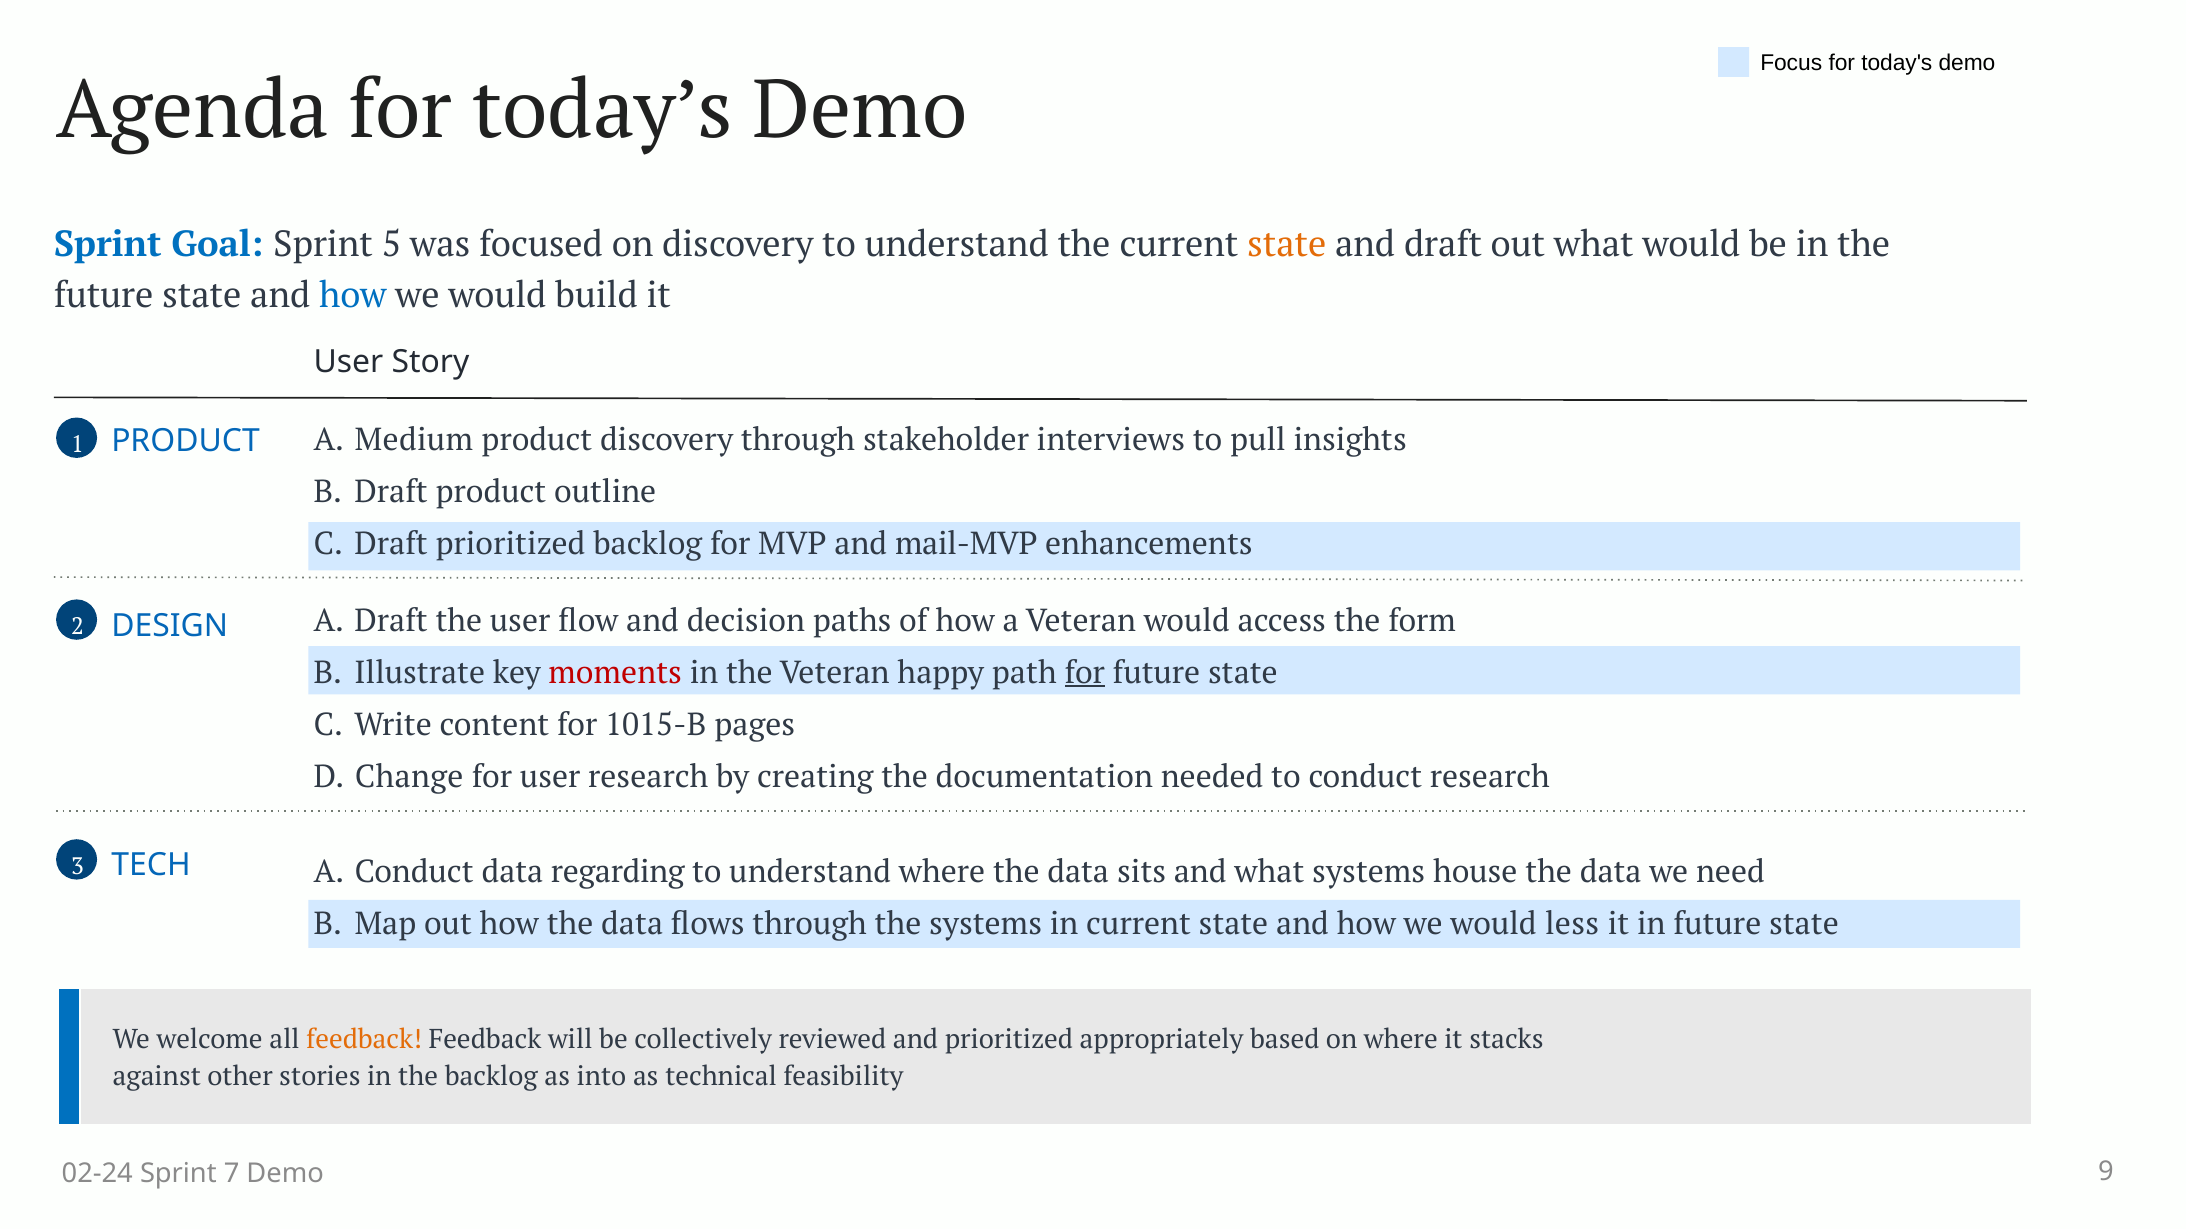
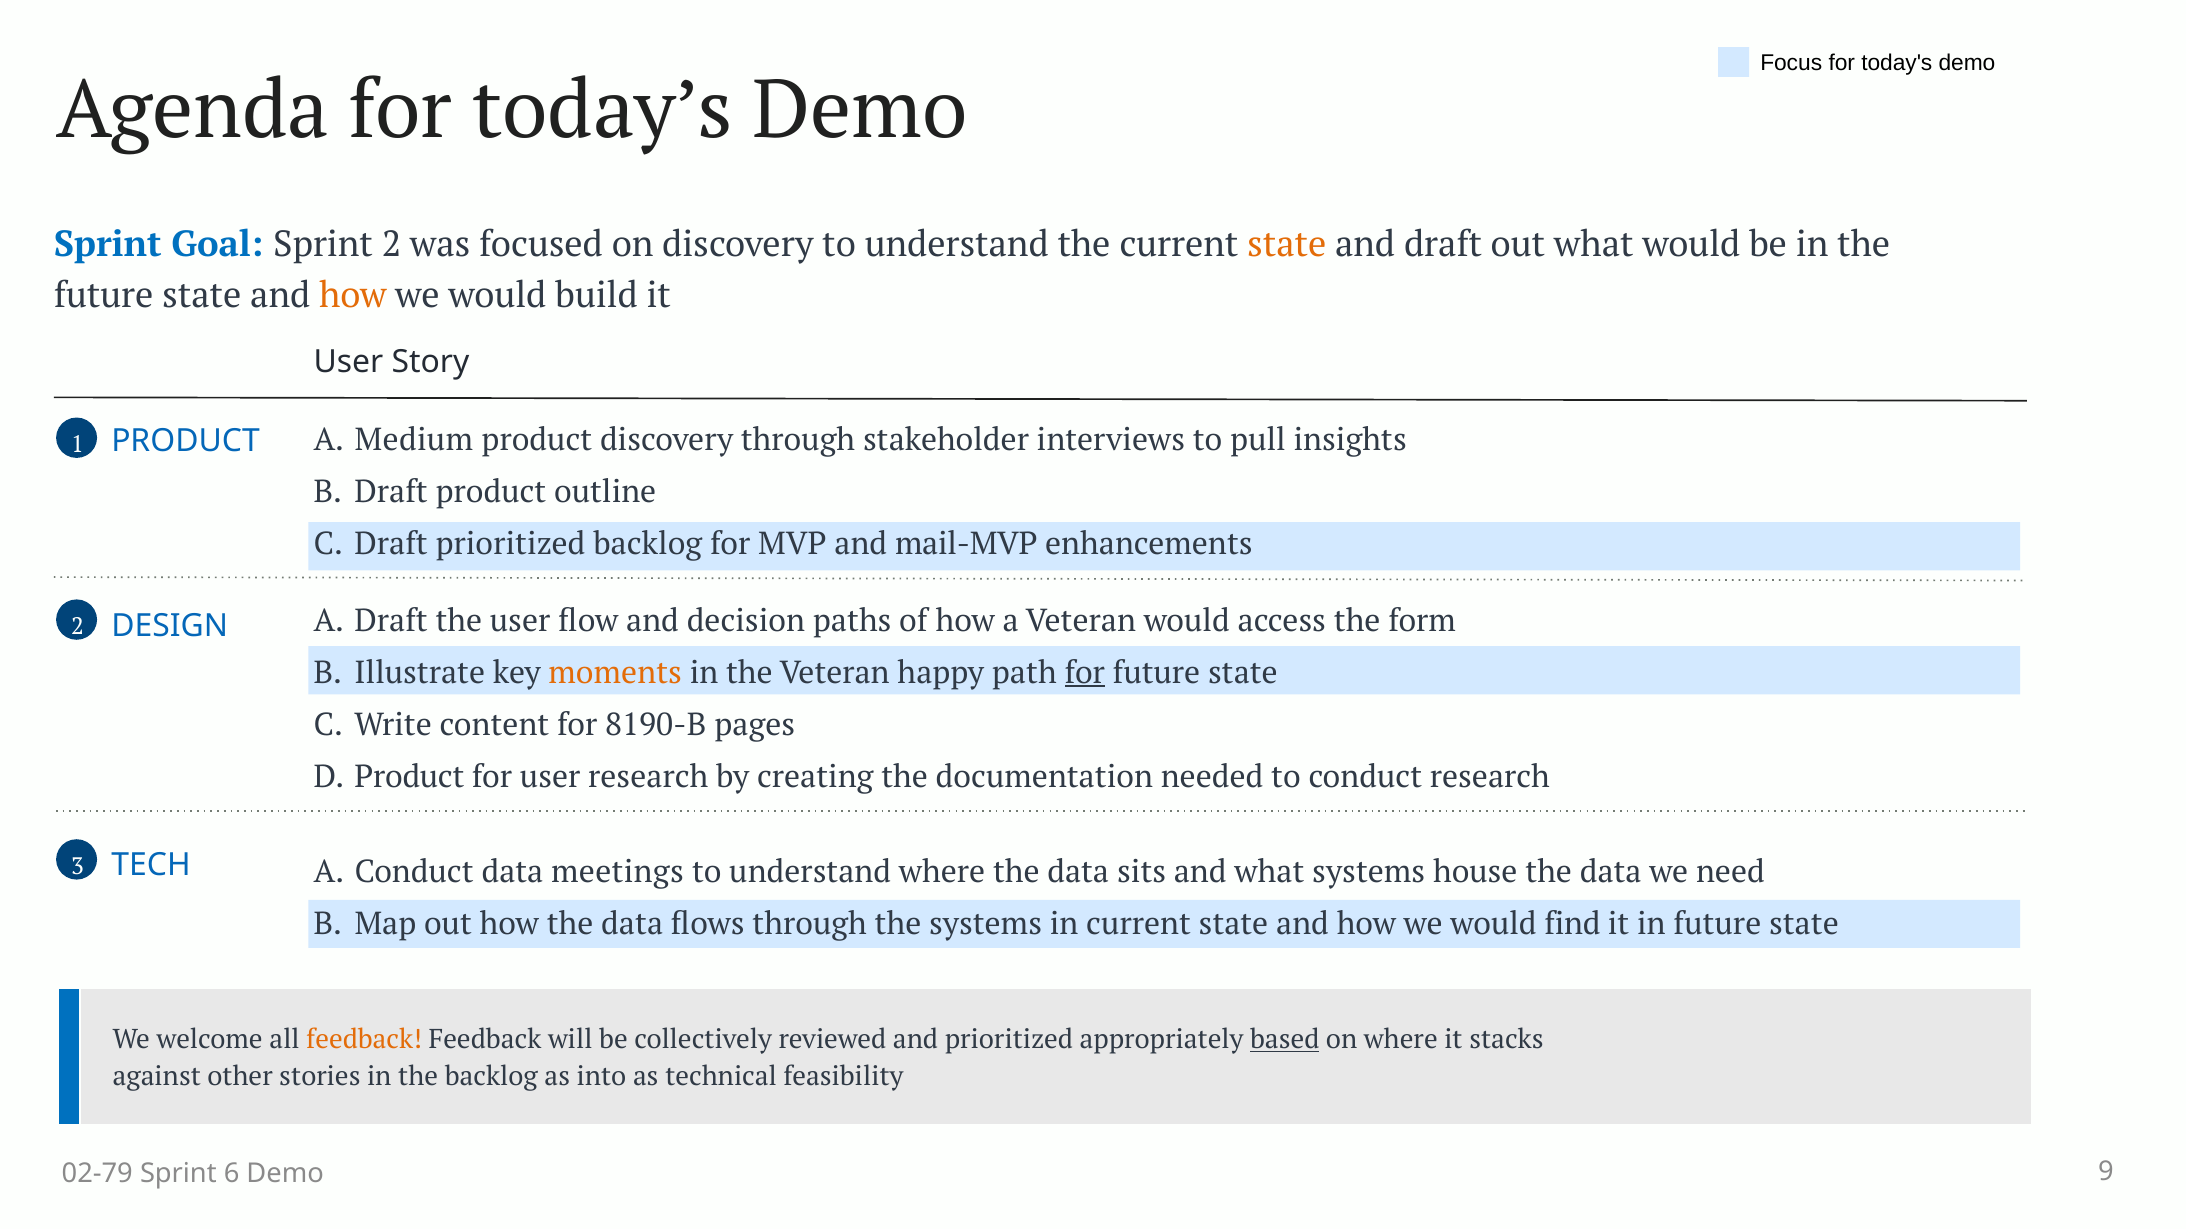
Sprint 5: 5 -> 2 (392, 245)
how colour: blue -> orange (353, 295)
moments colour: red -> orange (615, 673)
1015-B: 1015-B -> 8190-B (656, 725)
Change: Change -> Product (409, 777)
regarding: regarding -> meetings (618, 872)
less: less -> find (1572, 924)
based underline: none -> present (1285, 1040)
02-24: 02-24 -> 02-79 (97, 1174)
7: 7 -> 6 (232, 1174)
